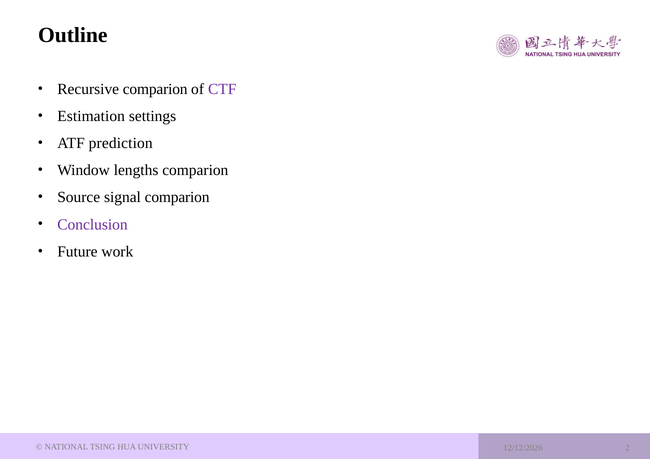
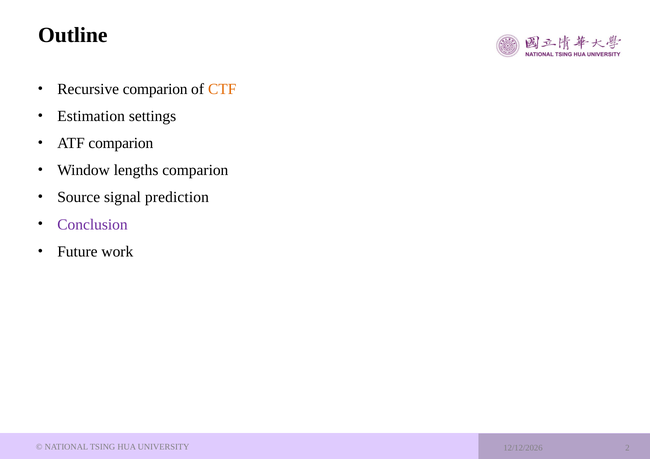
CTF colour: purple -> orange (222, 89)
ATF prediction: prediction -> comparion (121, 143)
signal comparion: comparion -> prediction (177, 198)
